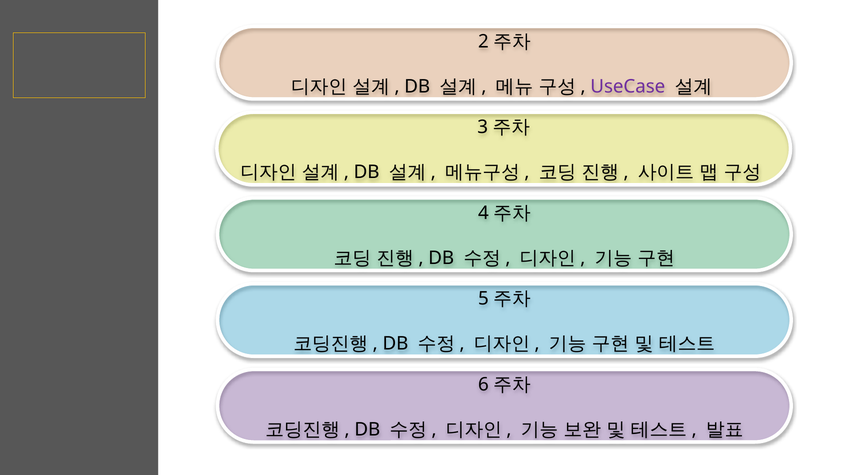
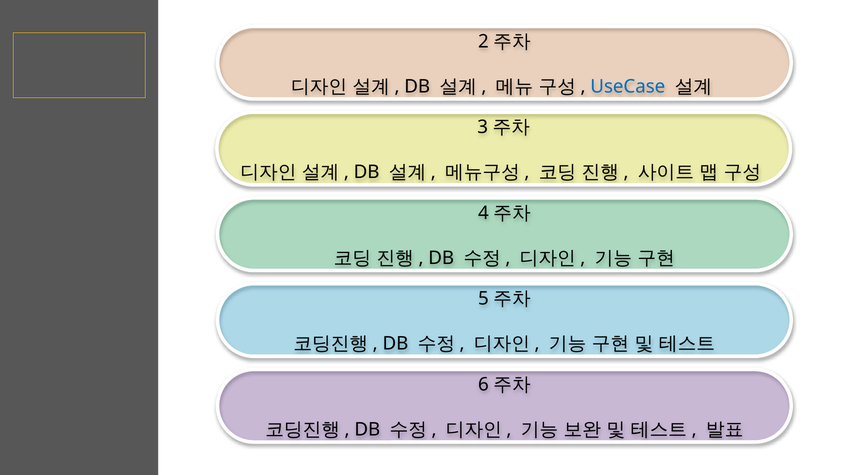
UseCase colour: purple -> blue (628, 86)
